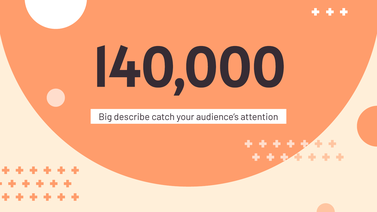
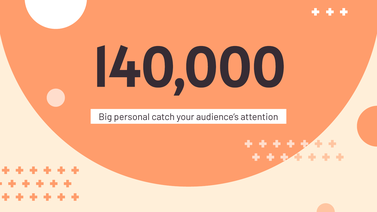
describe: describe -> personal (132, 117)
